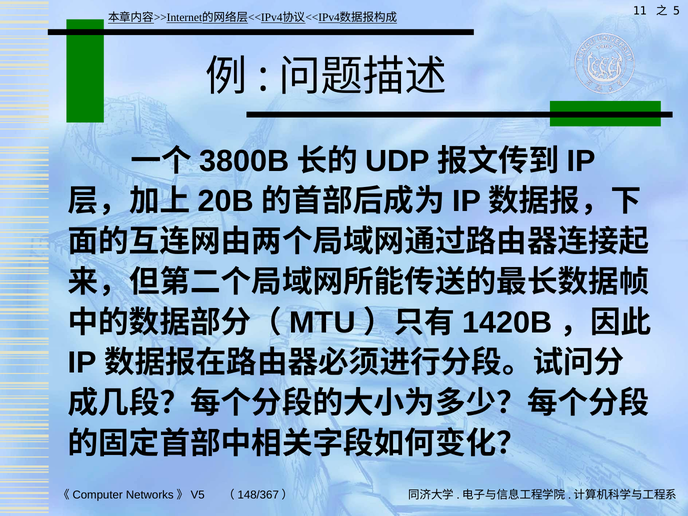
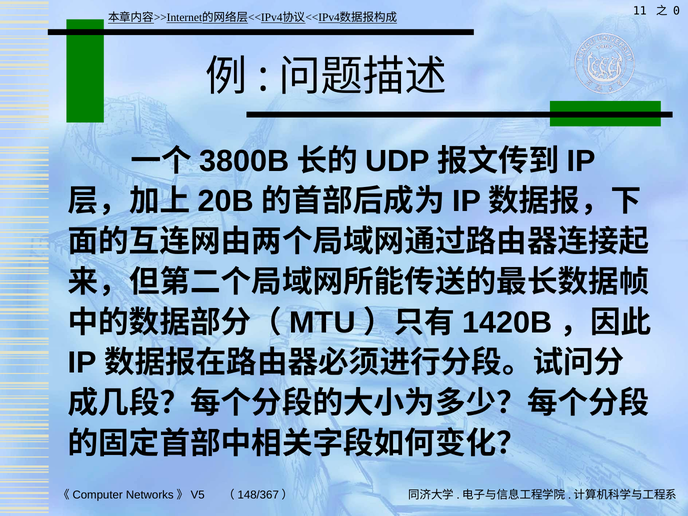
5: 5 -> 0 (676, 11)
